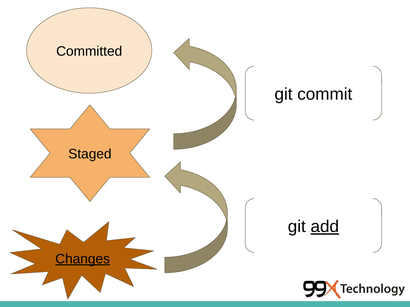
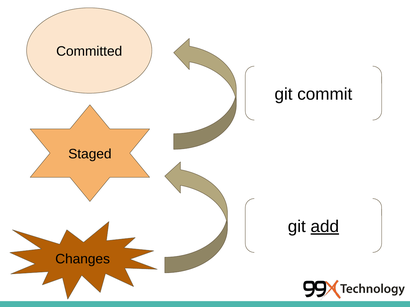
Changes underline: present -> none (83, 259)
